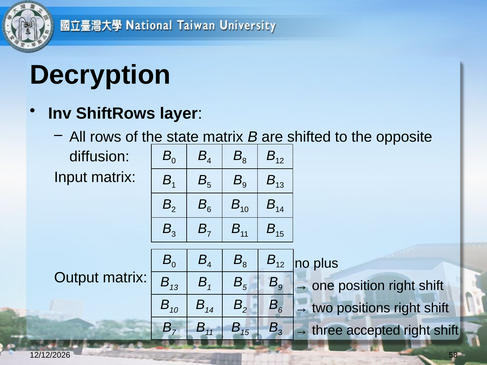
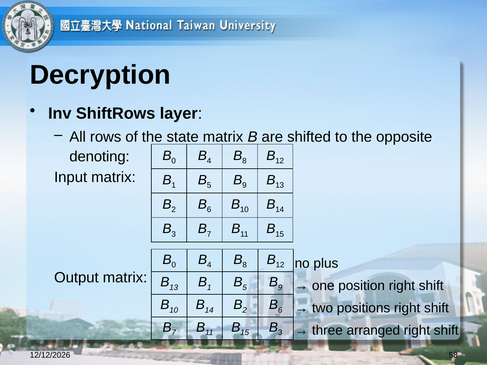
diffusion: diffusion -> denoting (100, 157)
accepted: accepted -> arranged (373, 331)
